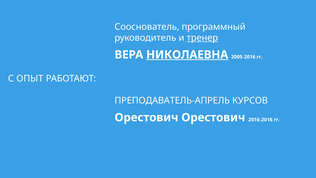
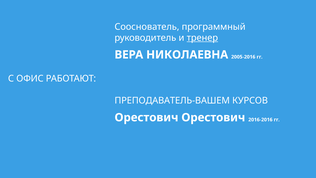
НИКОЛАЕВНА underline: present -> none (187, 55)
ОПЫТ: ОПЫТ -> ОФИС (30, 79)
ПРЕПОДАВАТЕЛЬ-АПРЕЛЬ: ПРЕПОДАВАТЕЛЬ-АПРЕЛЬ -> ПРЕПОДАВАТЕЛЬ-ВАШЕМ (172, 100)
